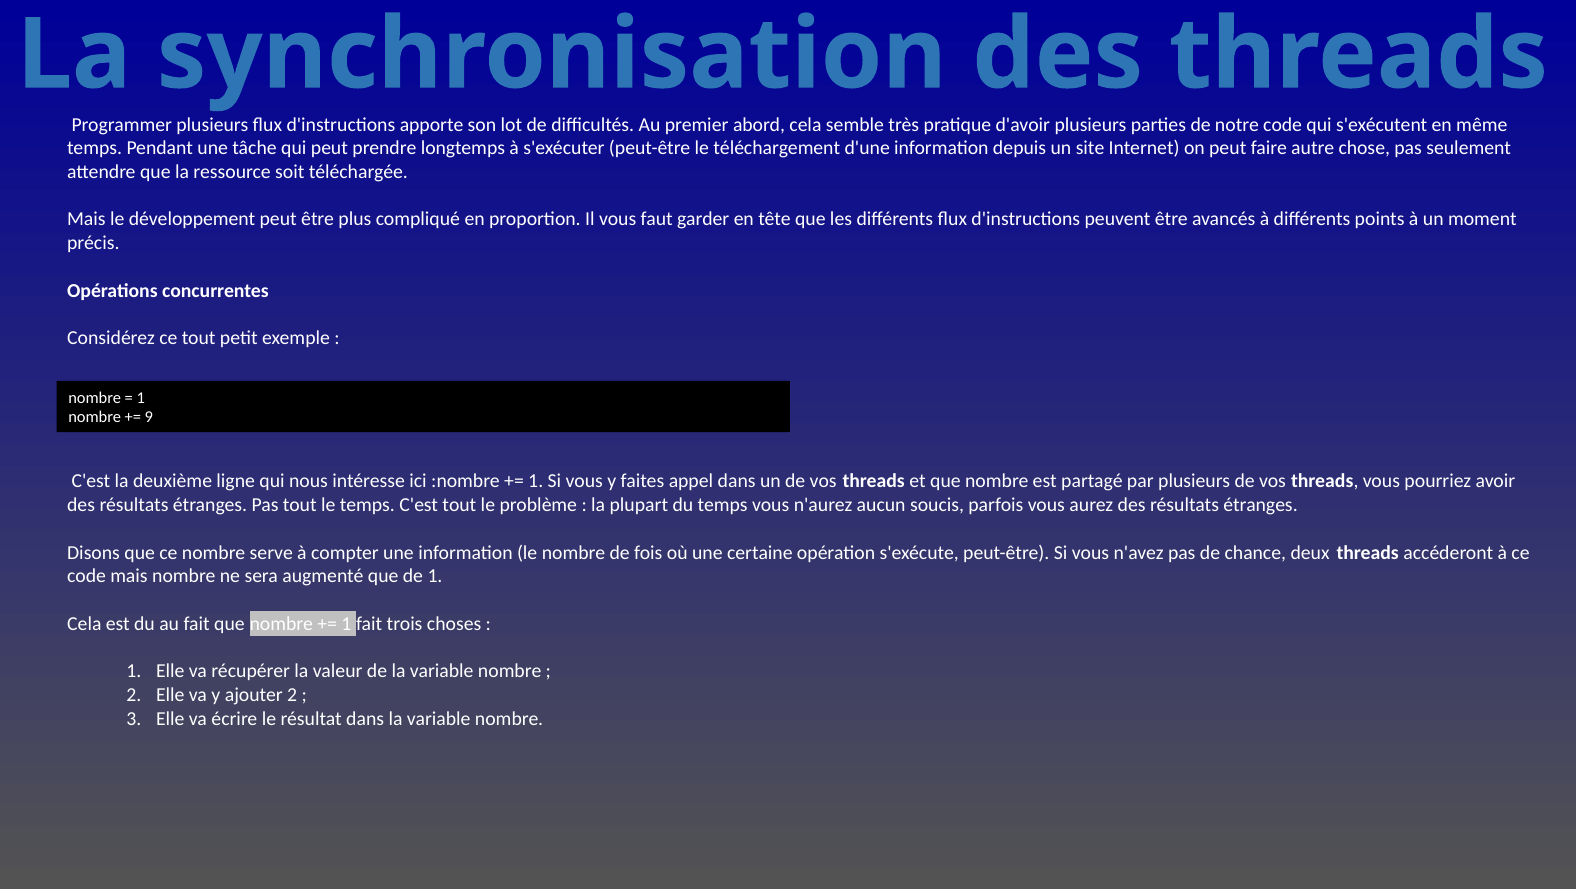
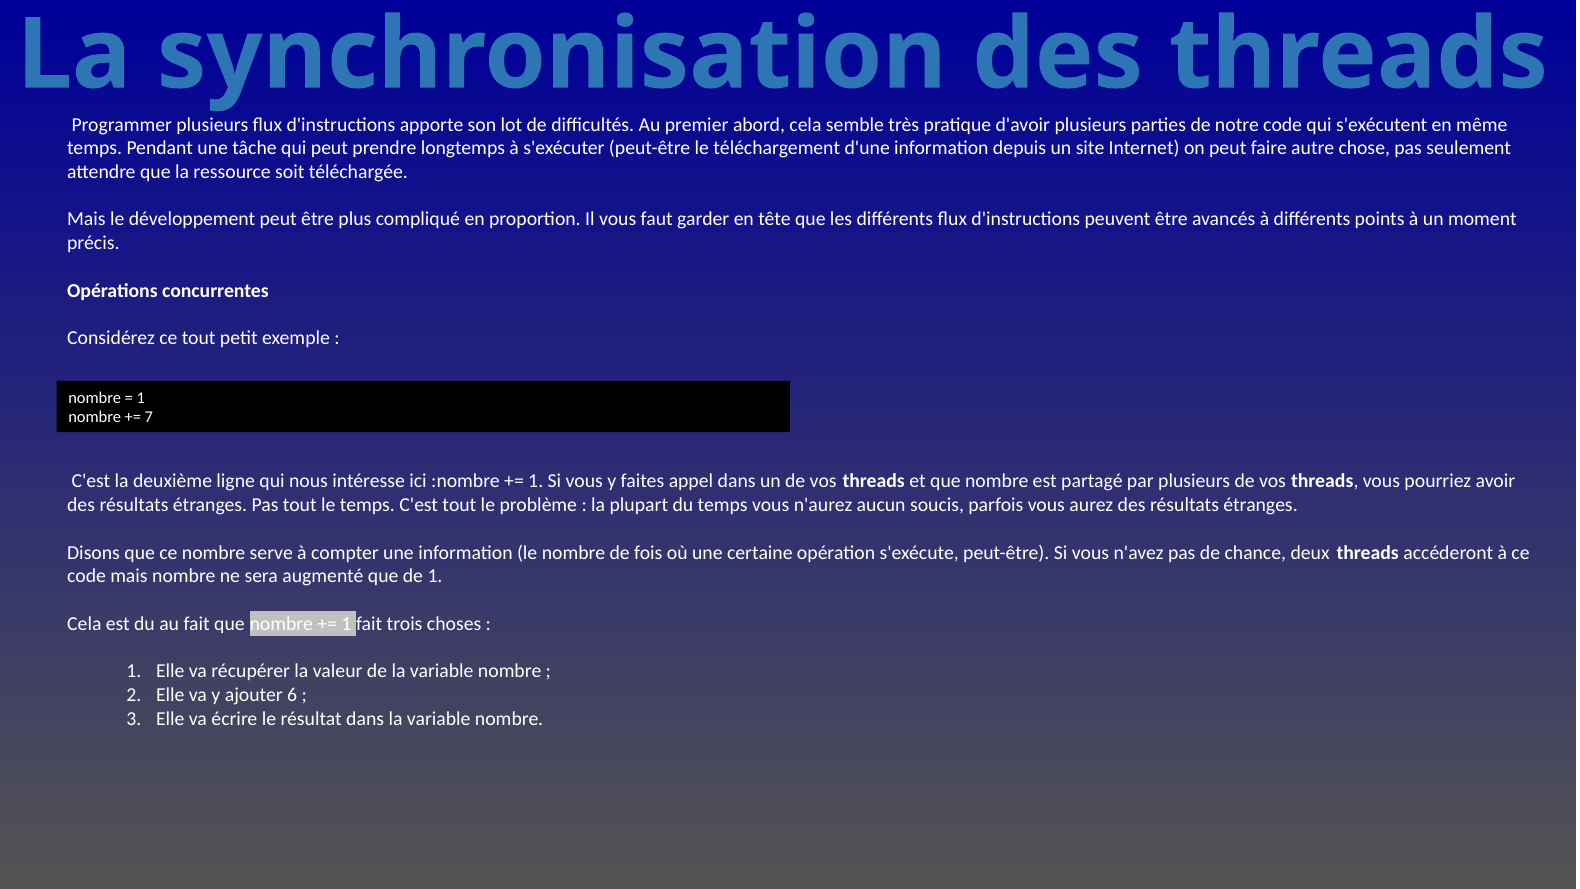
9: 9 -> 7 (149, 417)
ajouter 2: 2 -> 6 (292, 695)
